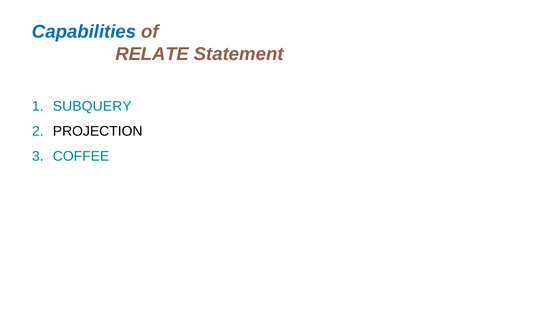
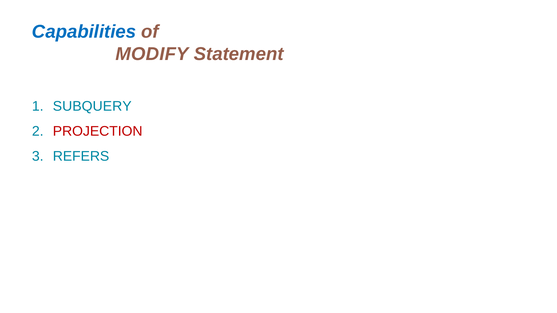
RELATE: RELATE -> MODIFY (152, 54)
PROJECTION colour: black -> red (98, 131)
COFFEE: COFFEE -> REFERS (81, 156)
